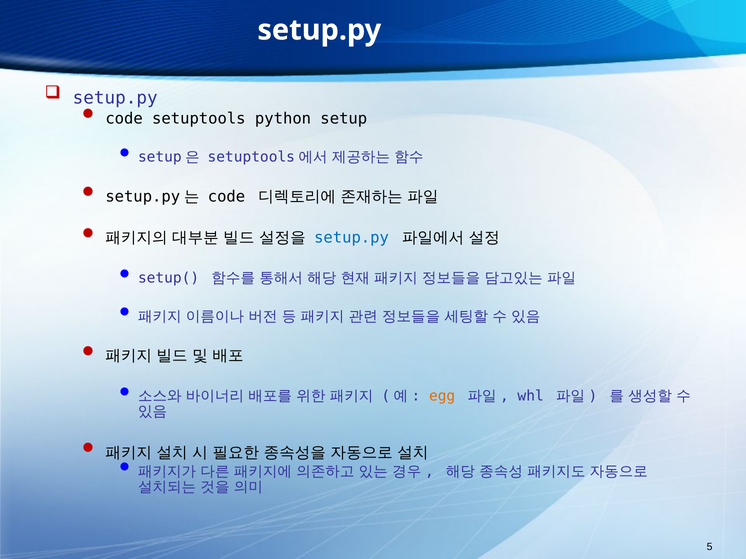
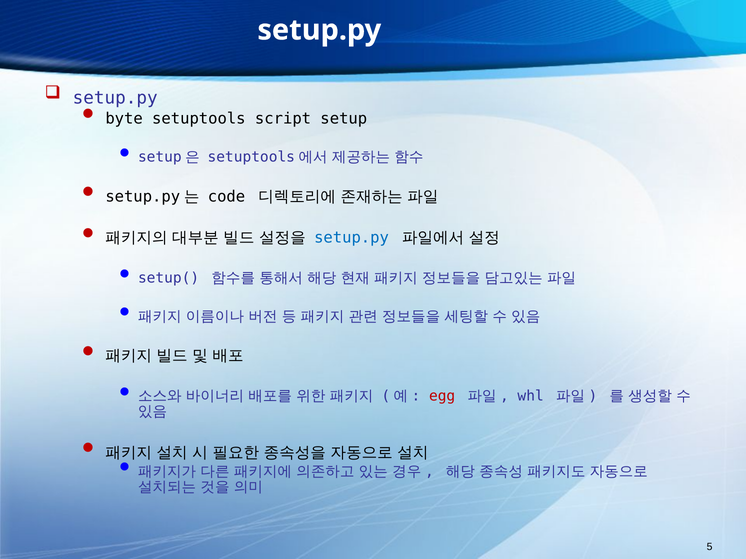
code: code -> byte (124, 118)
python: python -> script (283, 118)
egg colour: orange -> red (442, 396)
